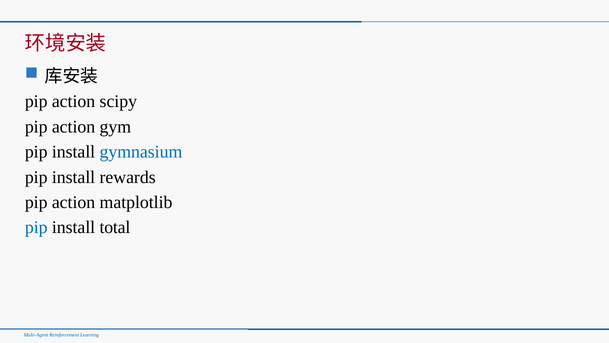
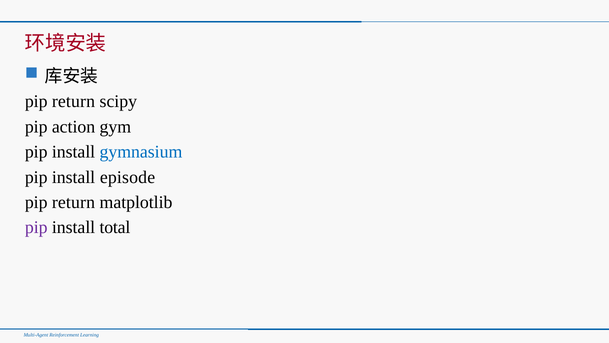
action: action -> return (73, 101)
rewards: rewards -> episode (128, 177)
action: action -> return (73, 202)
pip colour: blue -> purple (36, 227)
